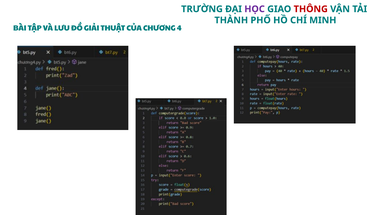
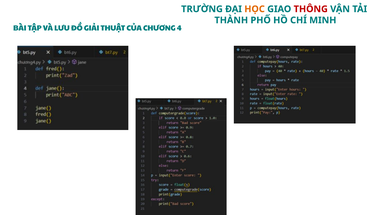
HỌC colour: purple -> orange (255, 9)
